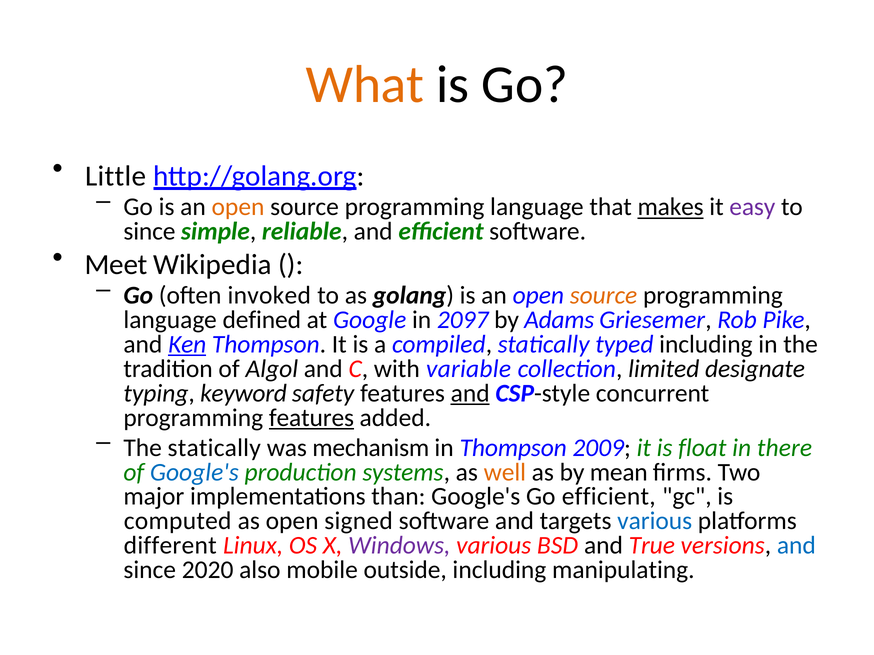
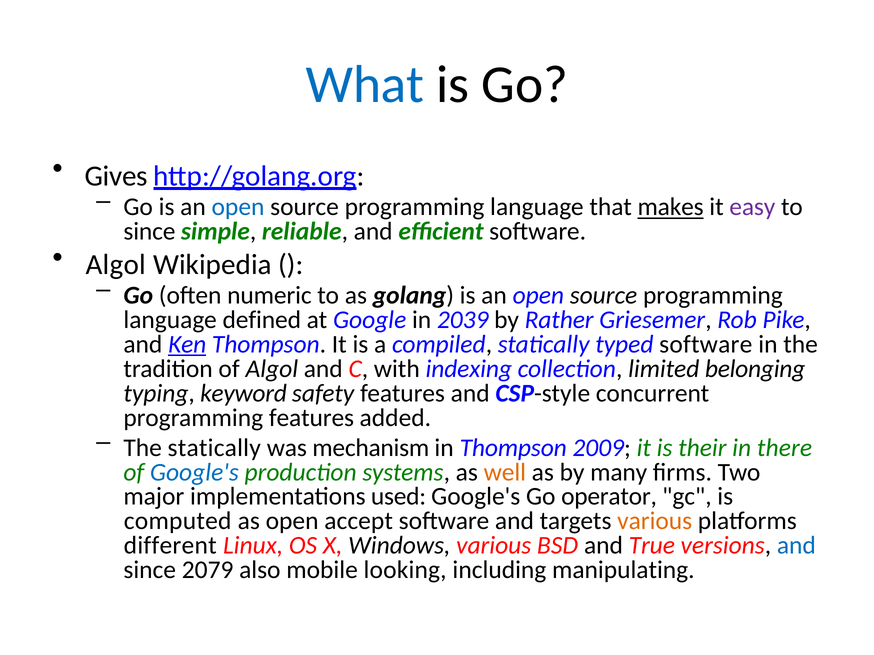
What colour: orange -> blue (365, 85)
Little: Little -> Gives (116, 176)
open colour: orange -> blue (238, 207)
Meet: Meet -> Algol (116, 265)
invoked: invoked -> numeric (269, 296)
source colour: orange -> black (604, 296)
2097: 2097 -> 2039 (463, 320)
Adams: Adams -> Rather (559, 320)
typed including: including -> software (706, 345)
variable: variable -> indexing (469, 369)
designate: designate -> belonging (755, 369)
and underline: present -> none (470, 394)
features underline: present -> none (311, 418)
float: float -> their (702, 448)
mean: mean -> many (619, 472)
than: than -> used (399, 497)
Go efficient: efficient -> operator (609, 497)
signed: signed -> accept (359, 521)
various colour: blue -> orange (655, 521)
Windows colour: purple -> black (399, 546)
2020: 2020 -> 2079 (208, 570)
outside: outside -> looking (405, 570)
